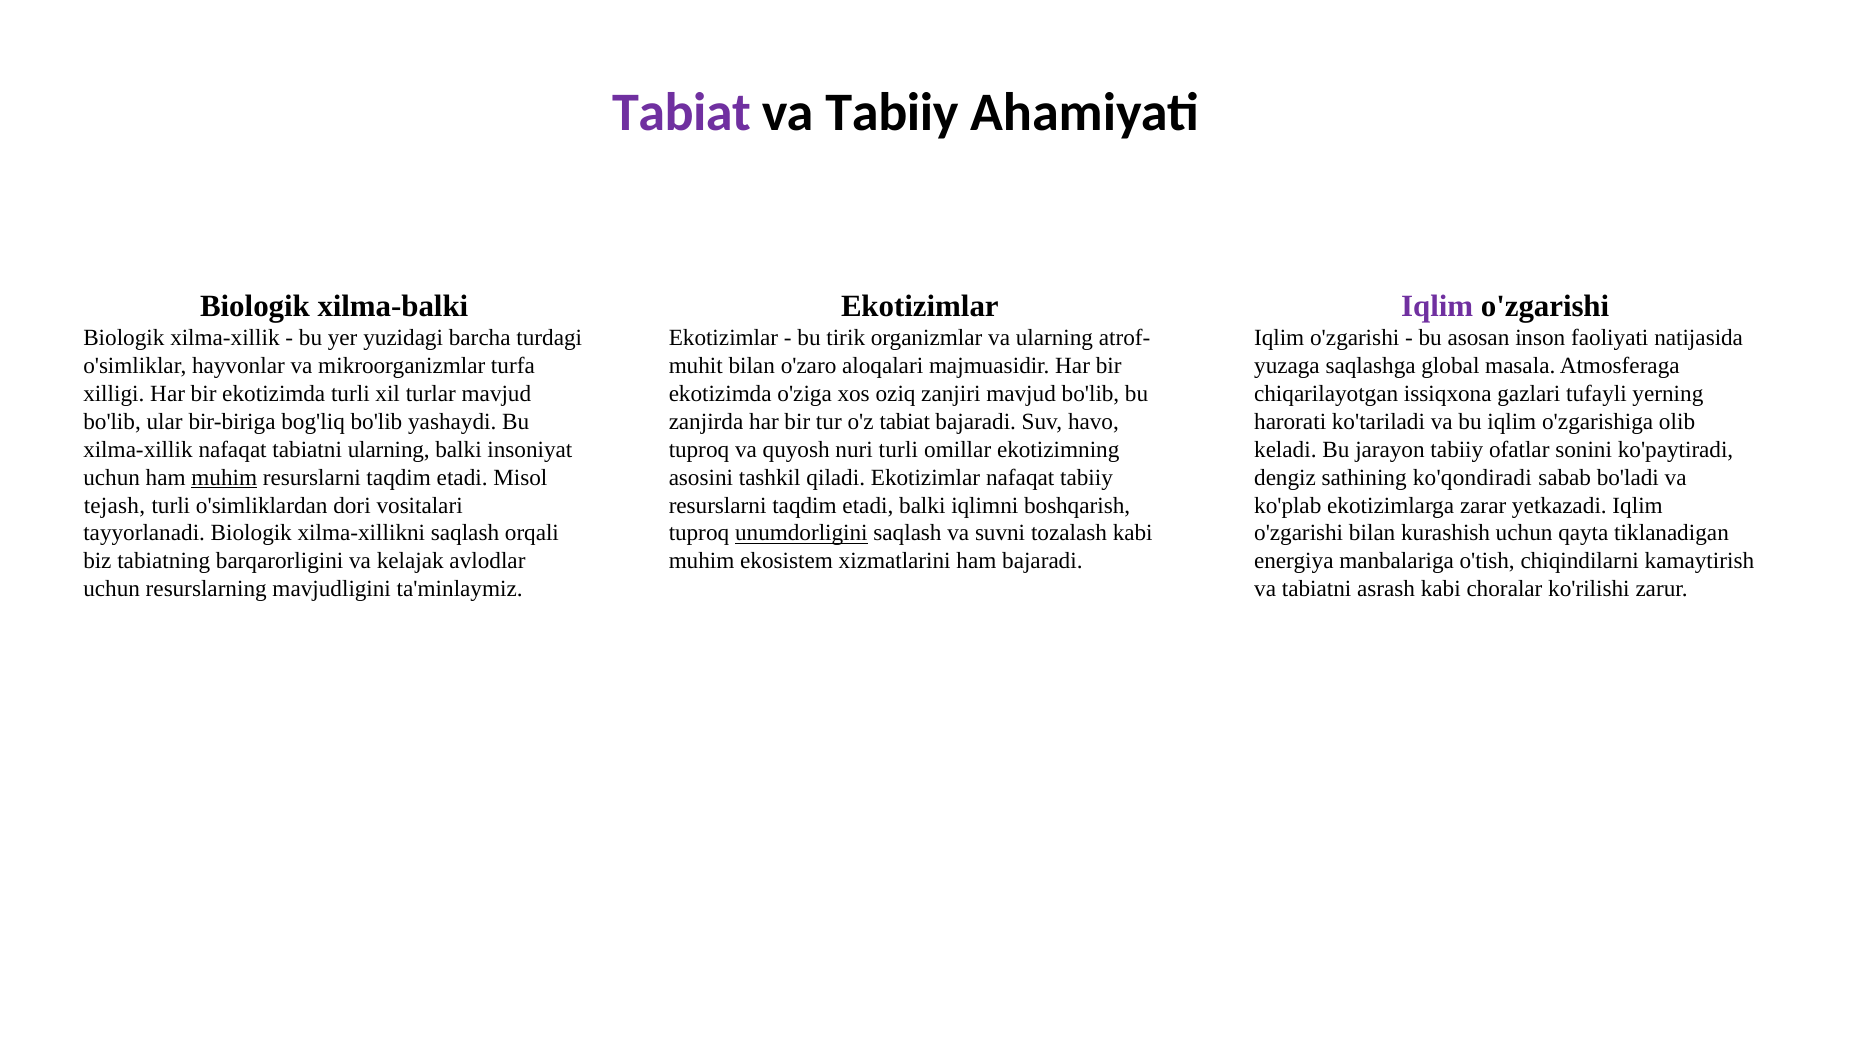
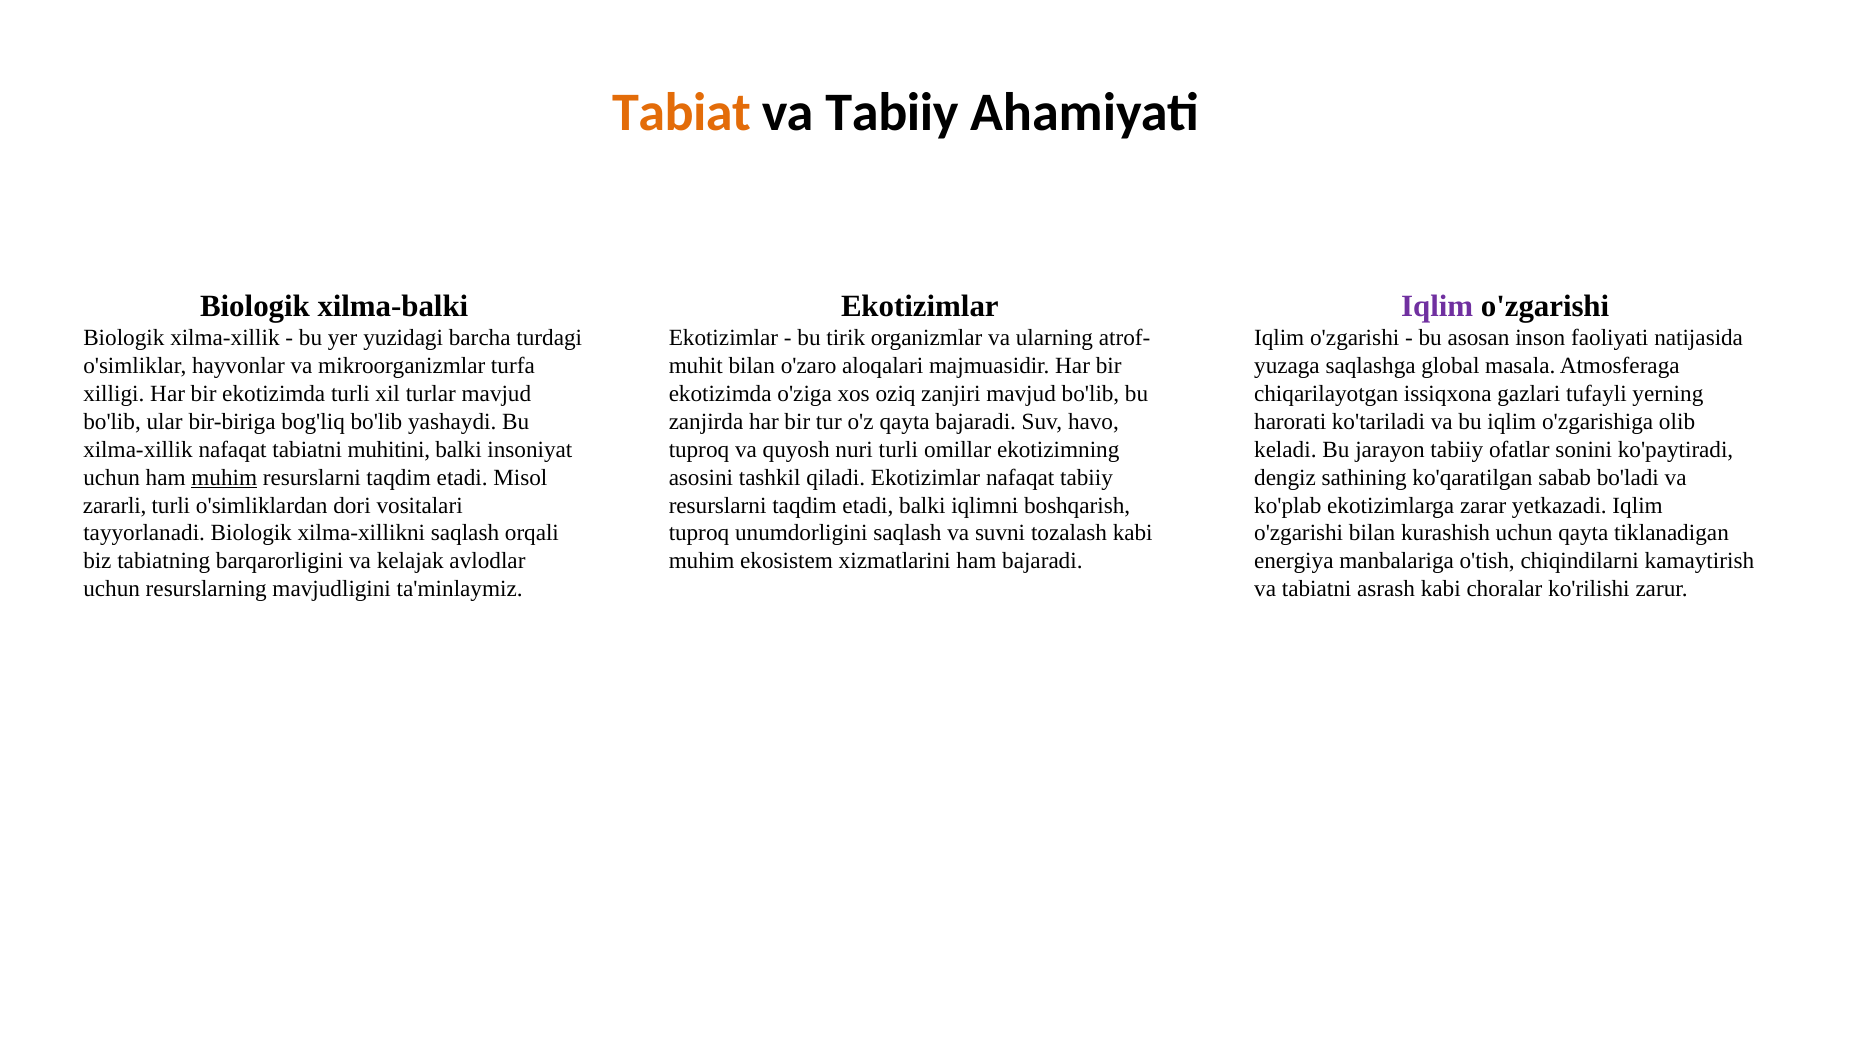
Tabiat colour: purple -> orange (682, 113)
o'z tabiat: tabiat -> qayta (905, 422)
tabiatni ularning: ularning -> muhitini (389, 450)
ko'qondiradi: ko'qondiradi -> ko'qaratilgan (1472, 478)
tejash: tejash -> zararli (115, 506)
unumdorligini underline: present -> none (801, 533)
